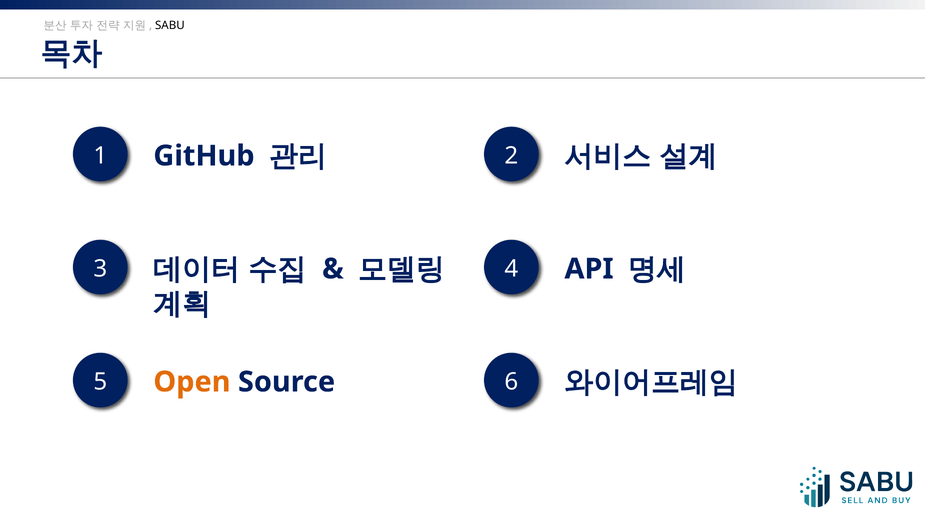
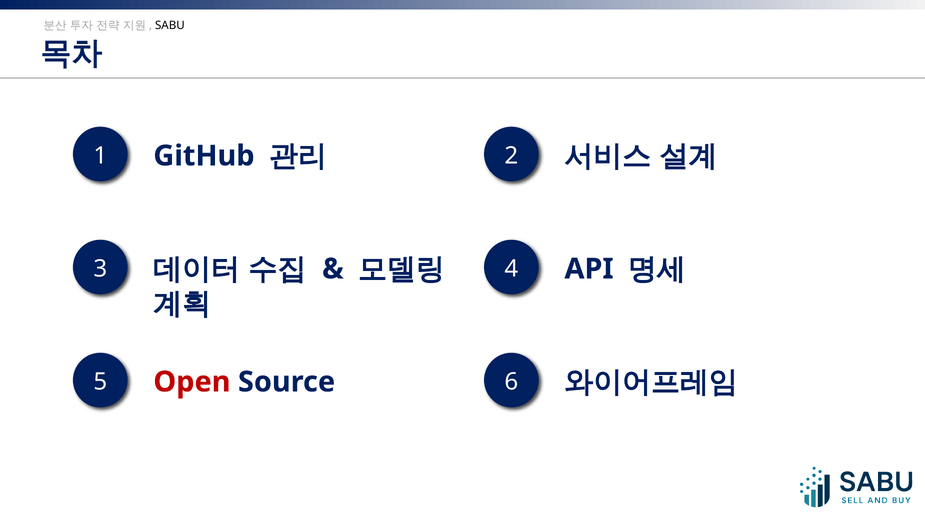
Open colour: orange -> red (192, 382)
